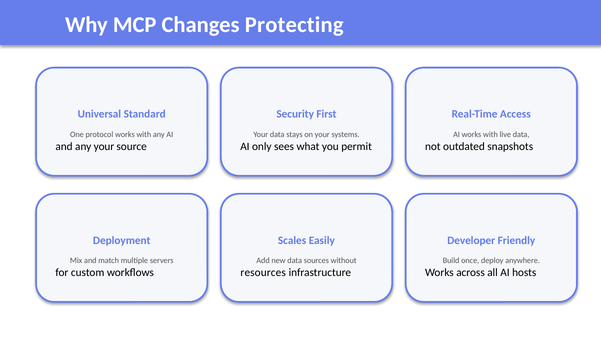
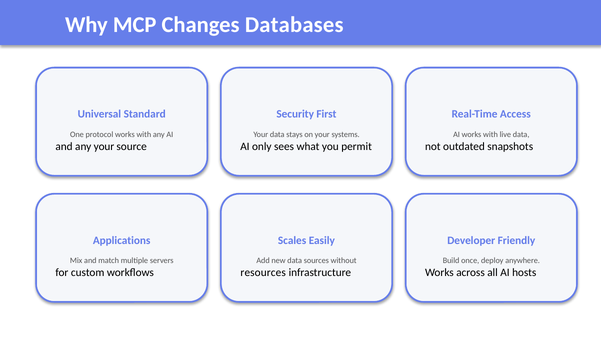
Protecting: Protecting -> Databases (294, 25)
Deployment: Deployment -> Applications (122, 240)
